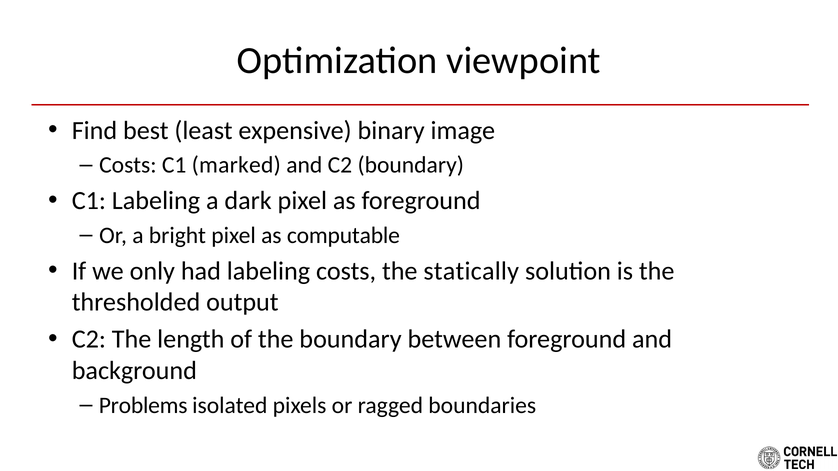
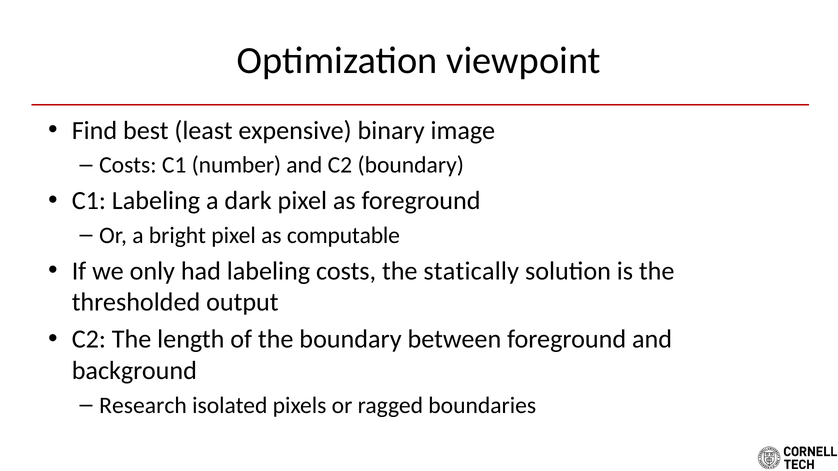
marked: marked -> number (236, 165)
Problems: Problems -> Research (143, 406)
